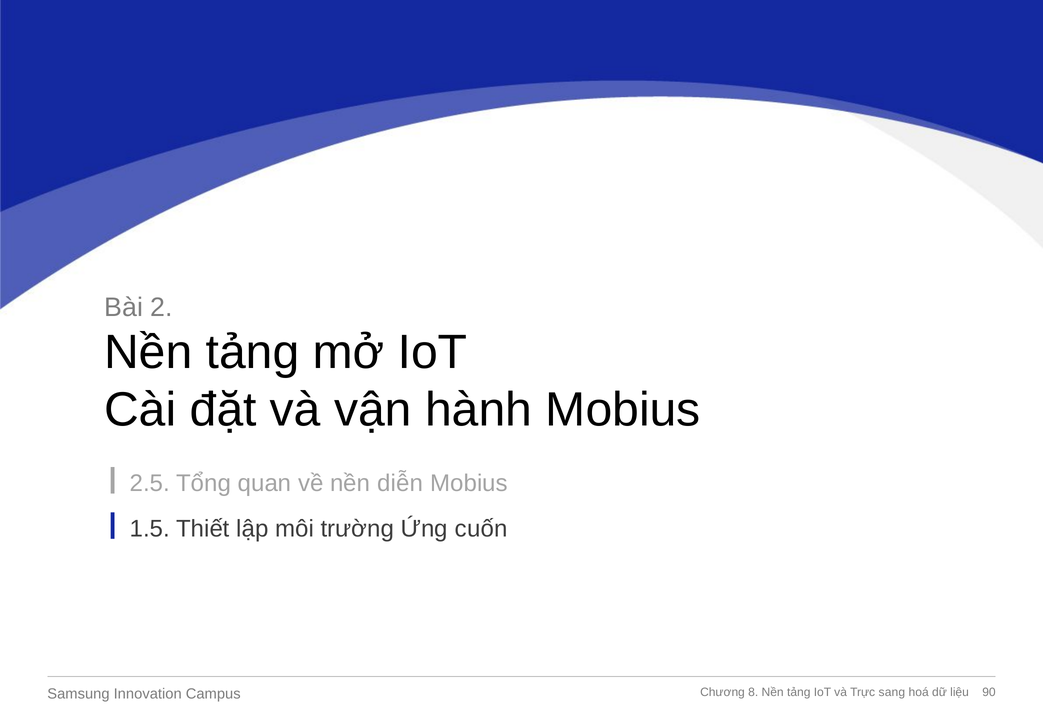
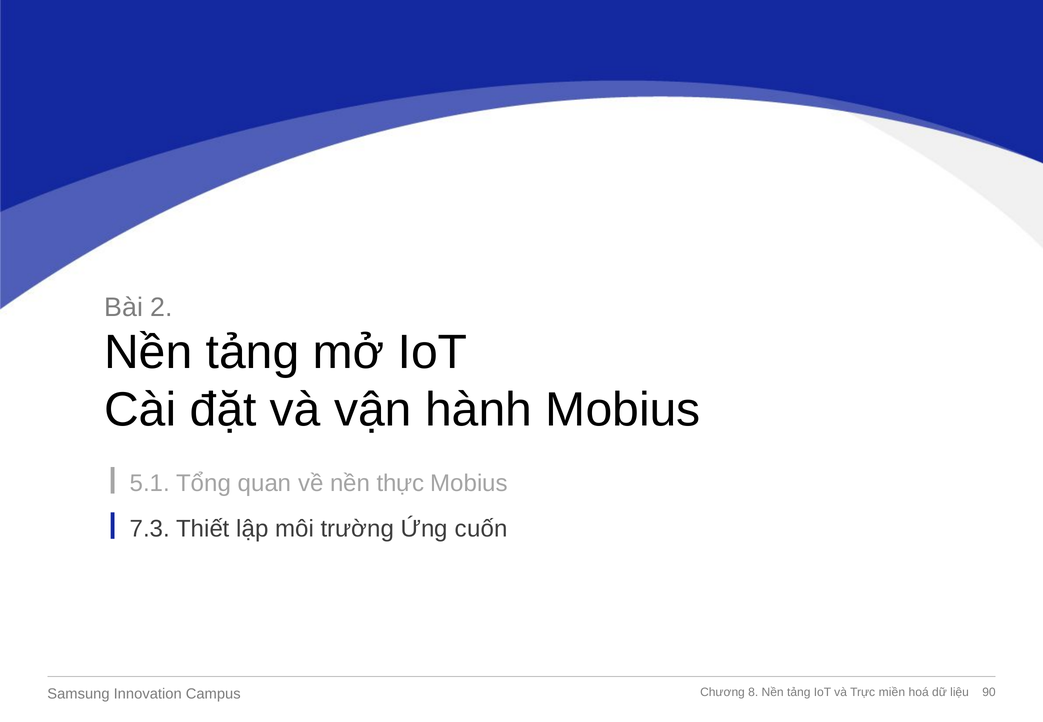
2.5: 2.5 -> 5.1 (150, 484)
diễn: diễn -> thực (400, 484)
1.5: 1.5 -> 7.3 (150, 529)
sang: sang -> miền (892, 693)
